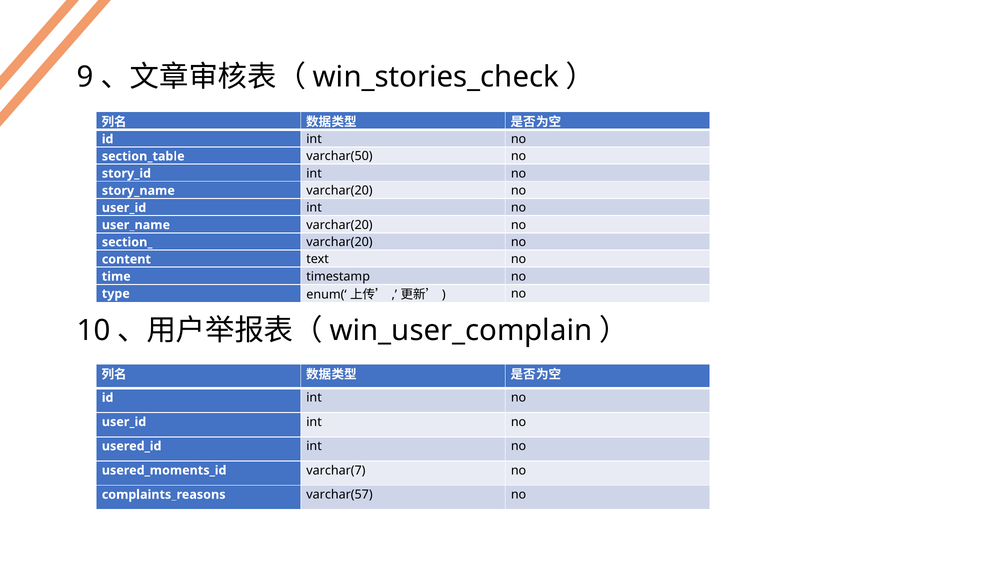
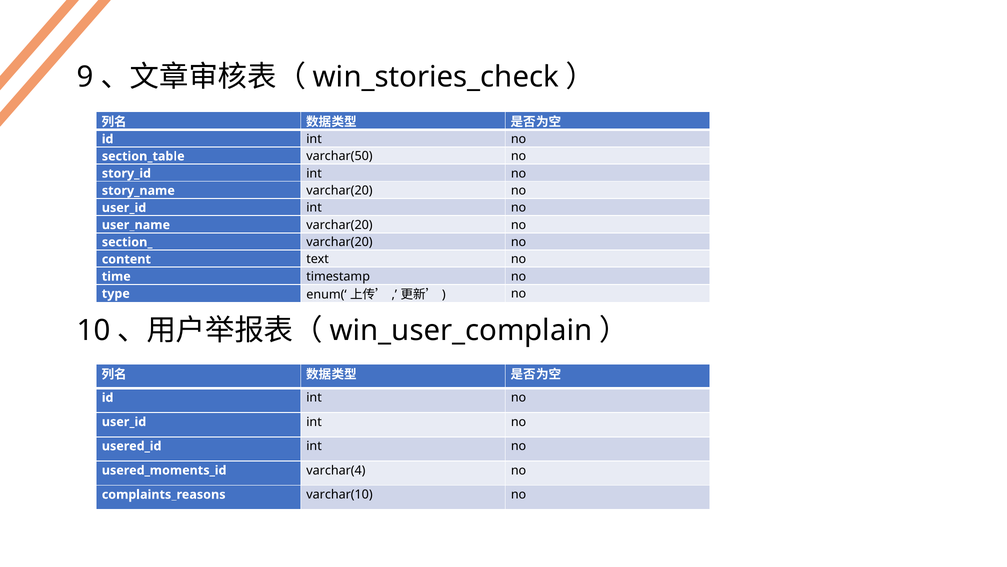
varchar(7: varchar(7 -> varchar(4 (336, 470)
varchar(57: varchar(57 -> varchar(10 (340, 494)
